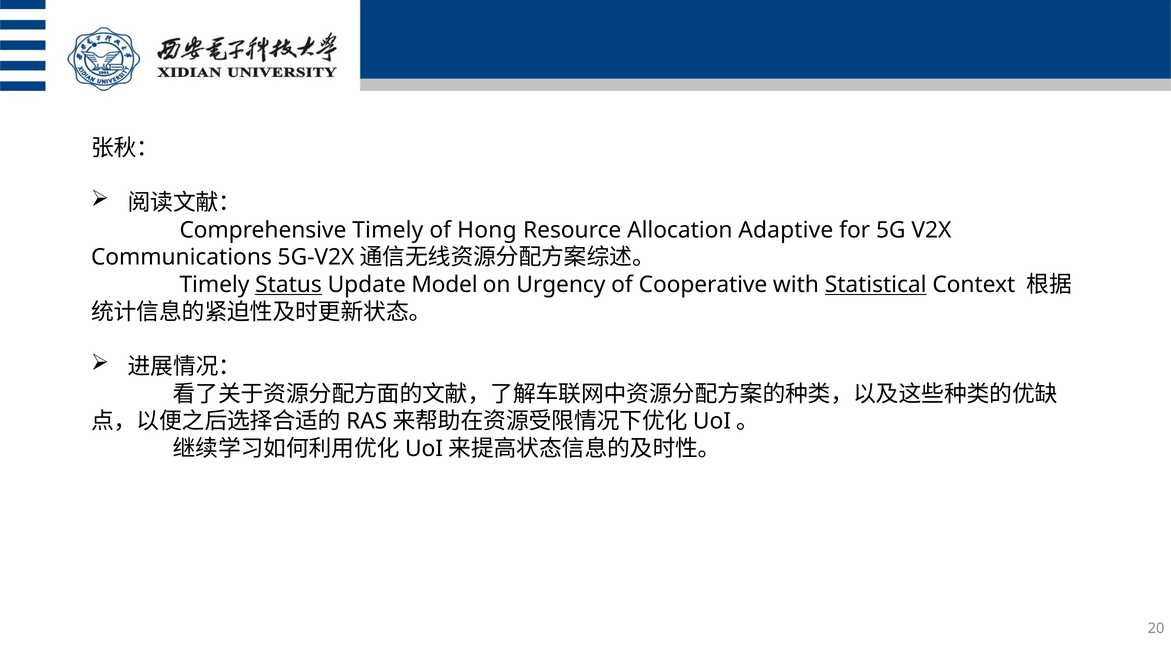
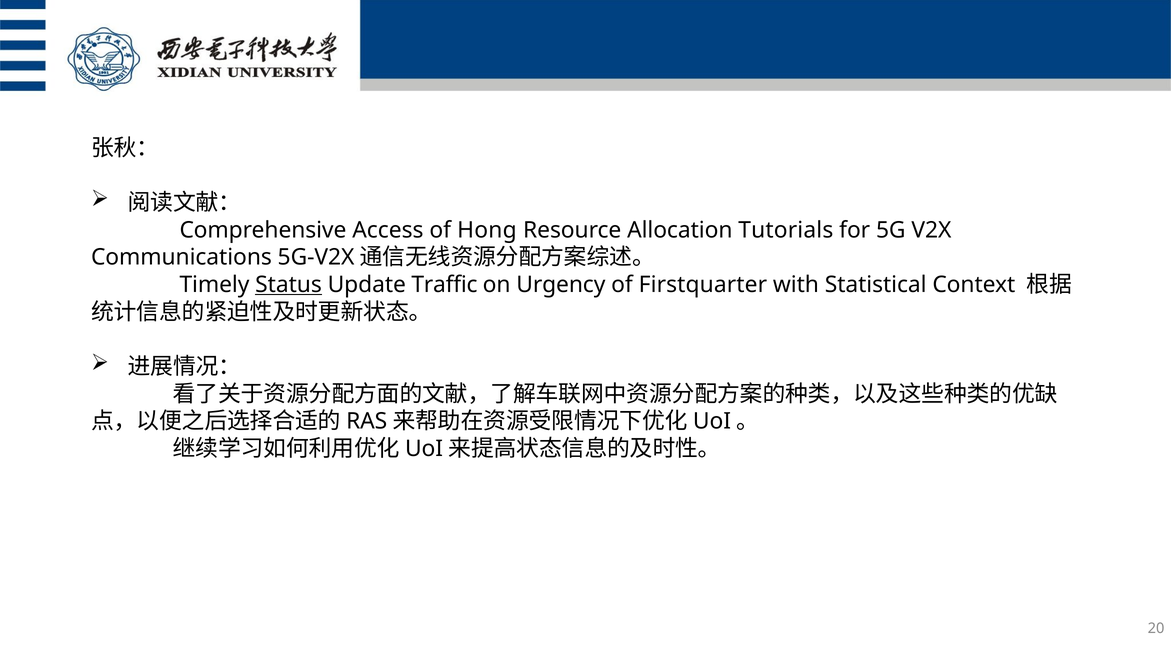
Comprehensive Timely: Timely -> Access (388, 230)
Adaptive: Adaptive -> Tutorials (786, 230)
Model: Model -> Traffic (444, 285)
Cooperative: Cooperative -> Firstquarter (703, 285)
Statistical underline: present -> none (876, 285)
